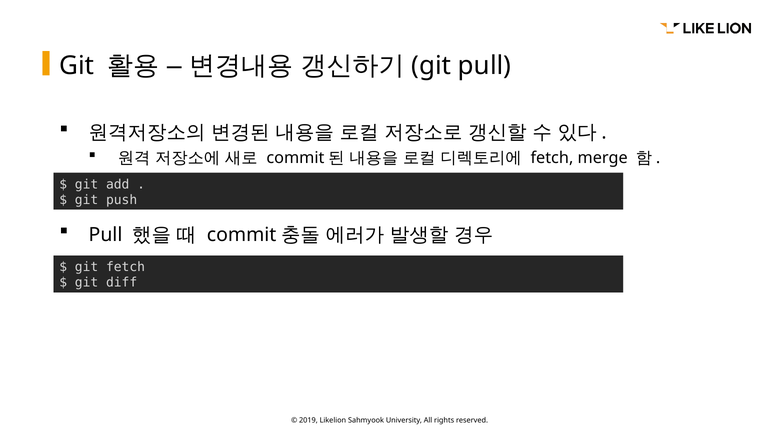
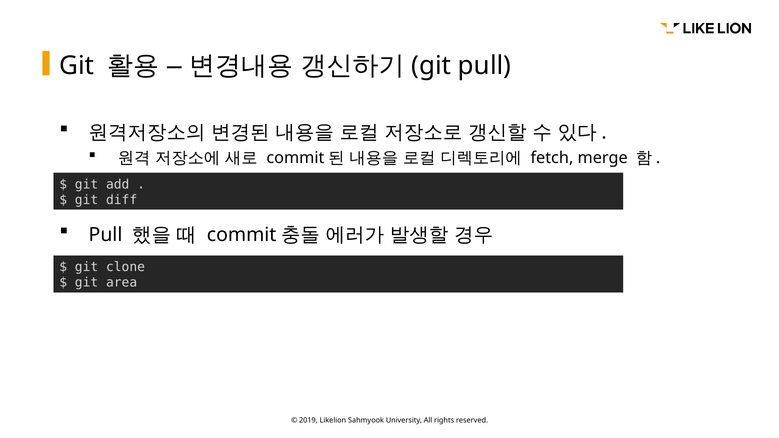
push: push -> diff (122, 200)
git fetch: fetch -> clone (126, 267)
diff: diff -> area (122, 283)
